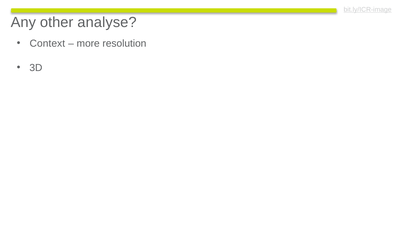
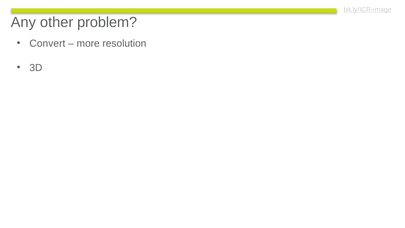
analyse: analyse -> problem (107, 22)
Context: Context -> Convert (47, 43)
